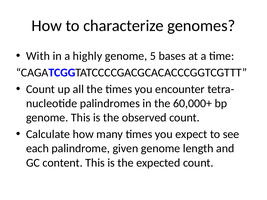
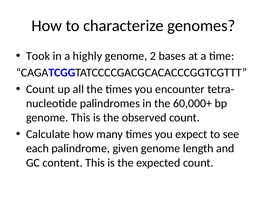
With: With -> Took (38, 56)
5: 5 -> 2 (153, 56)
